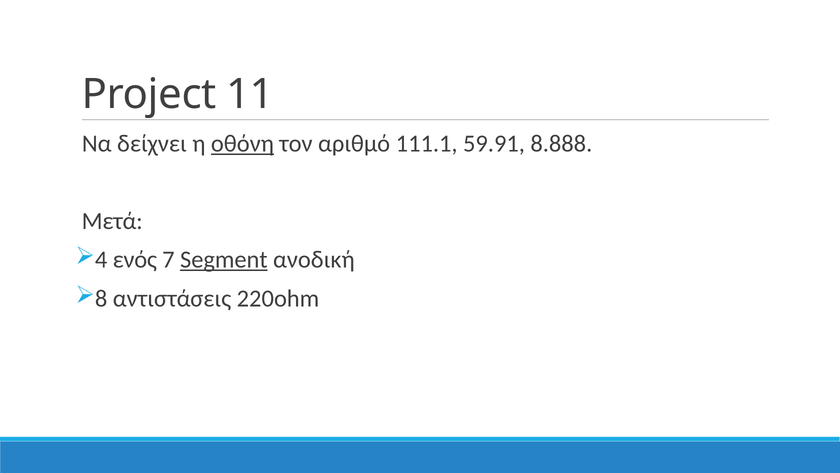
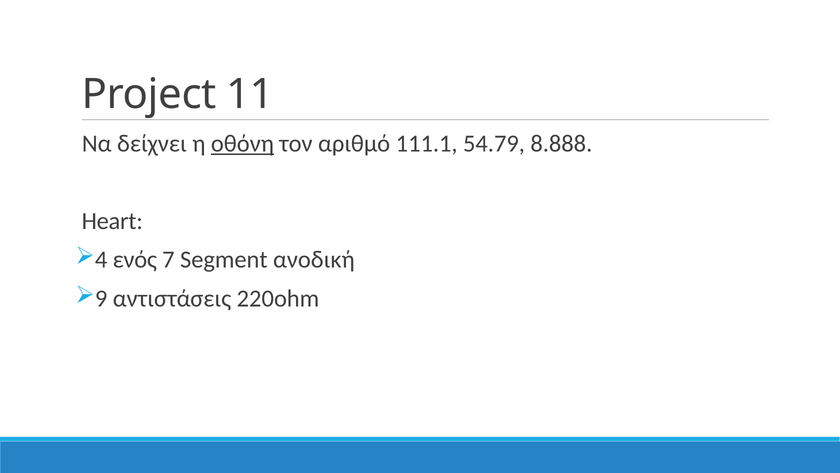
59.91: 59.91 -> 54.79 (494, 143)
Μετά: Μετά -> Heart (112, 221)
Segment underline: present -> none (224, 260)
8: 8 -> 9 (101, 298)
